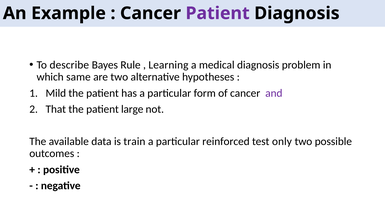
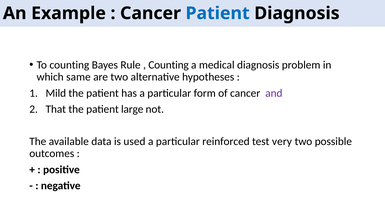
Patient colour: purple -> blue (218, 13)
To describe: describe -> counting (69, 65)
Learning: Learning -> Counting (169, 65)
train: train -> used (134, 142)
only: only -> very (282, 142)
